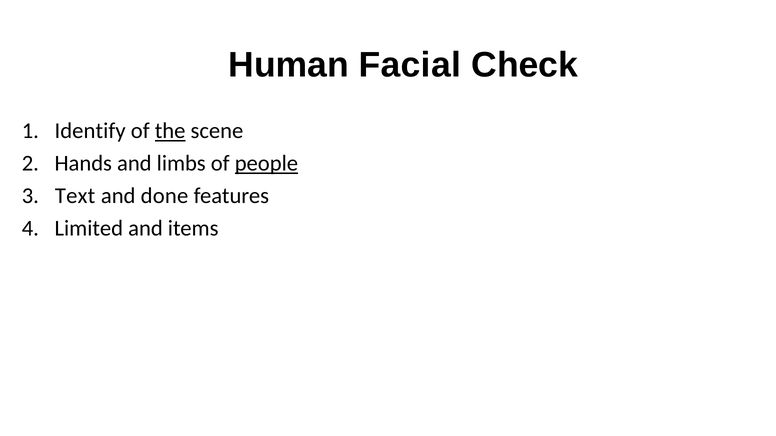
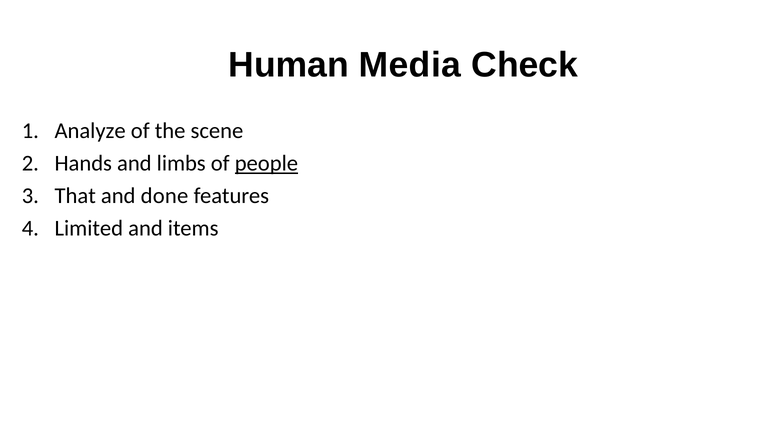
Facial: Facial -> Media (410, 65)
Identify: Identify -> Analyze (90, 131)
the underline: present -> none (170, 131)
Text: Text -> That (75, 196)
